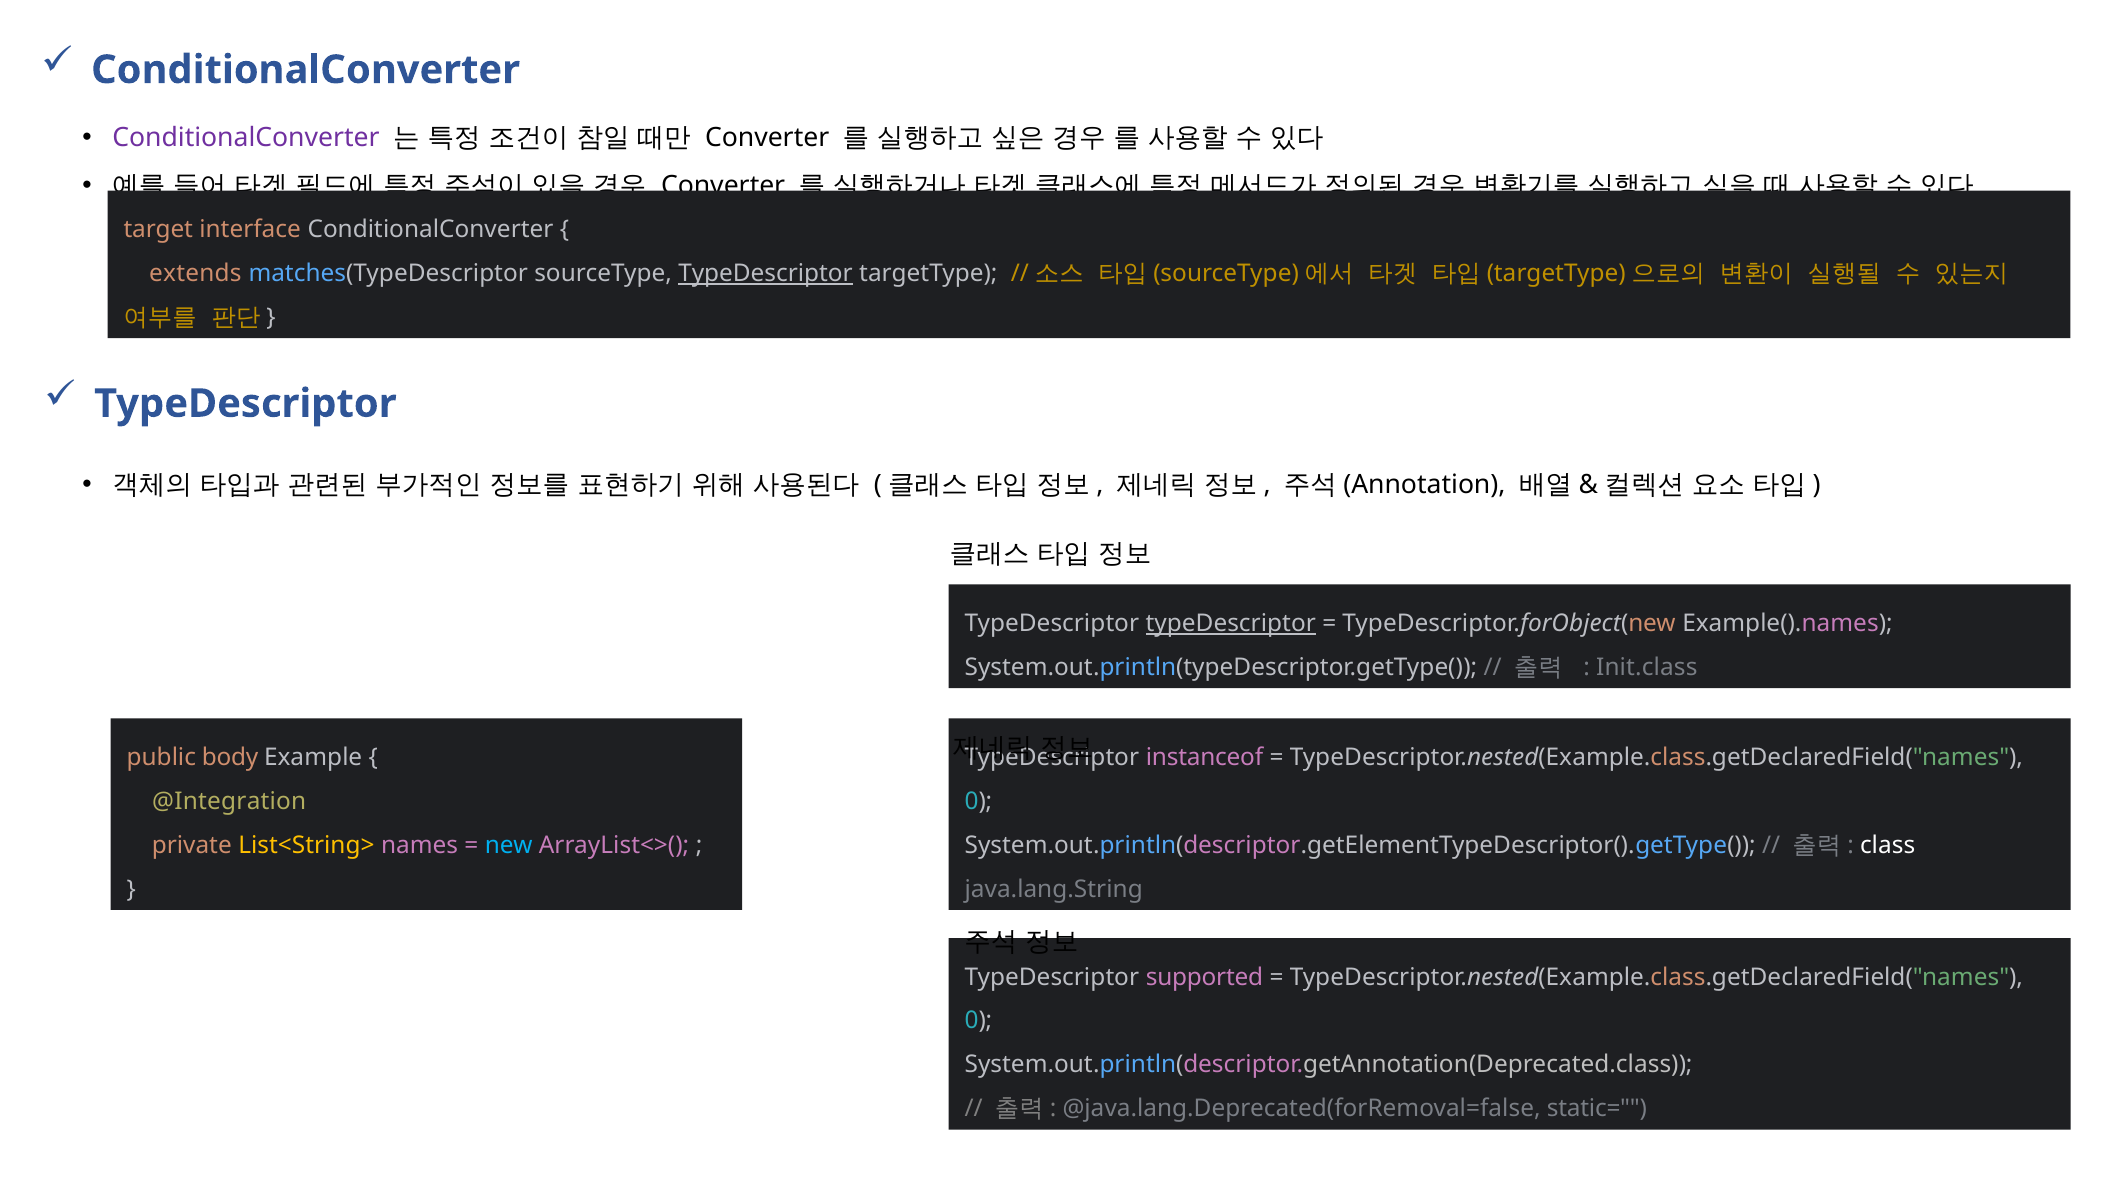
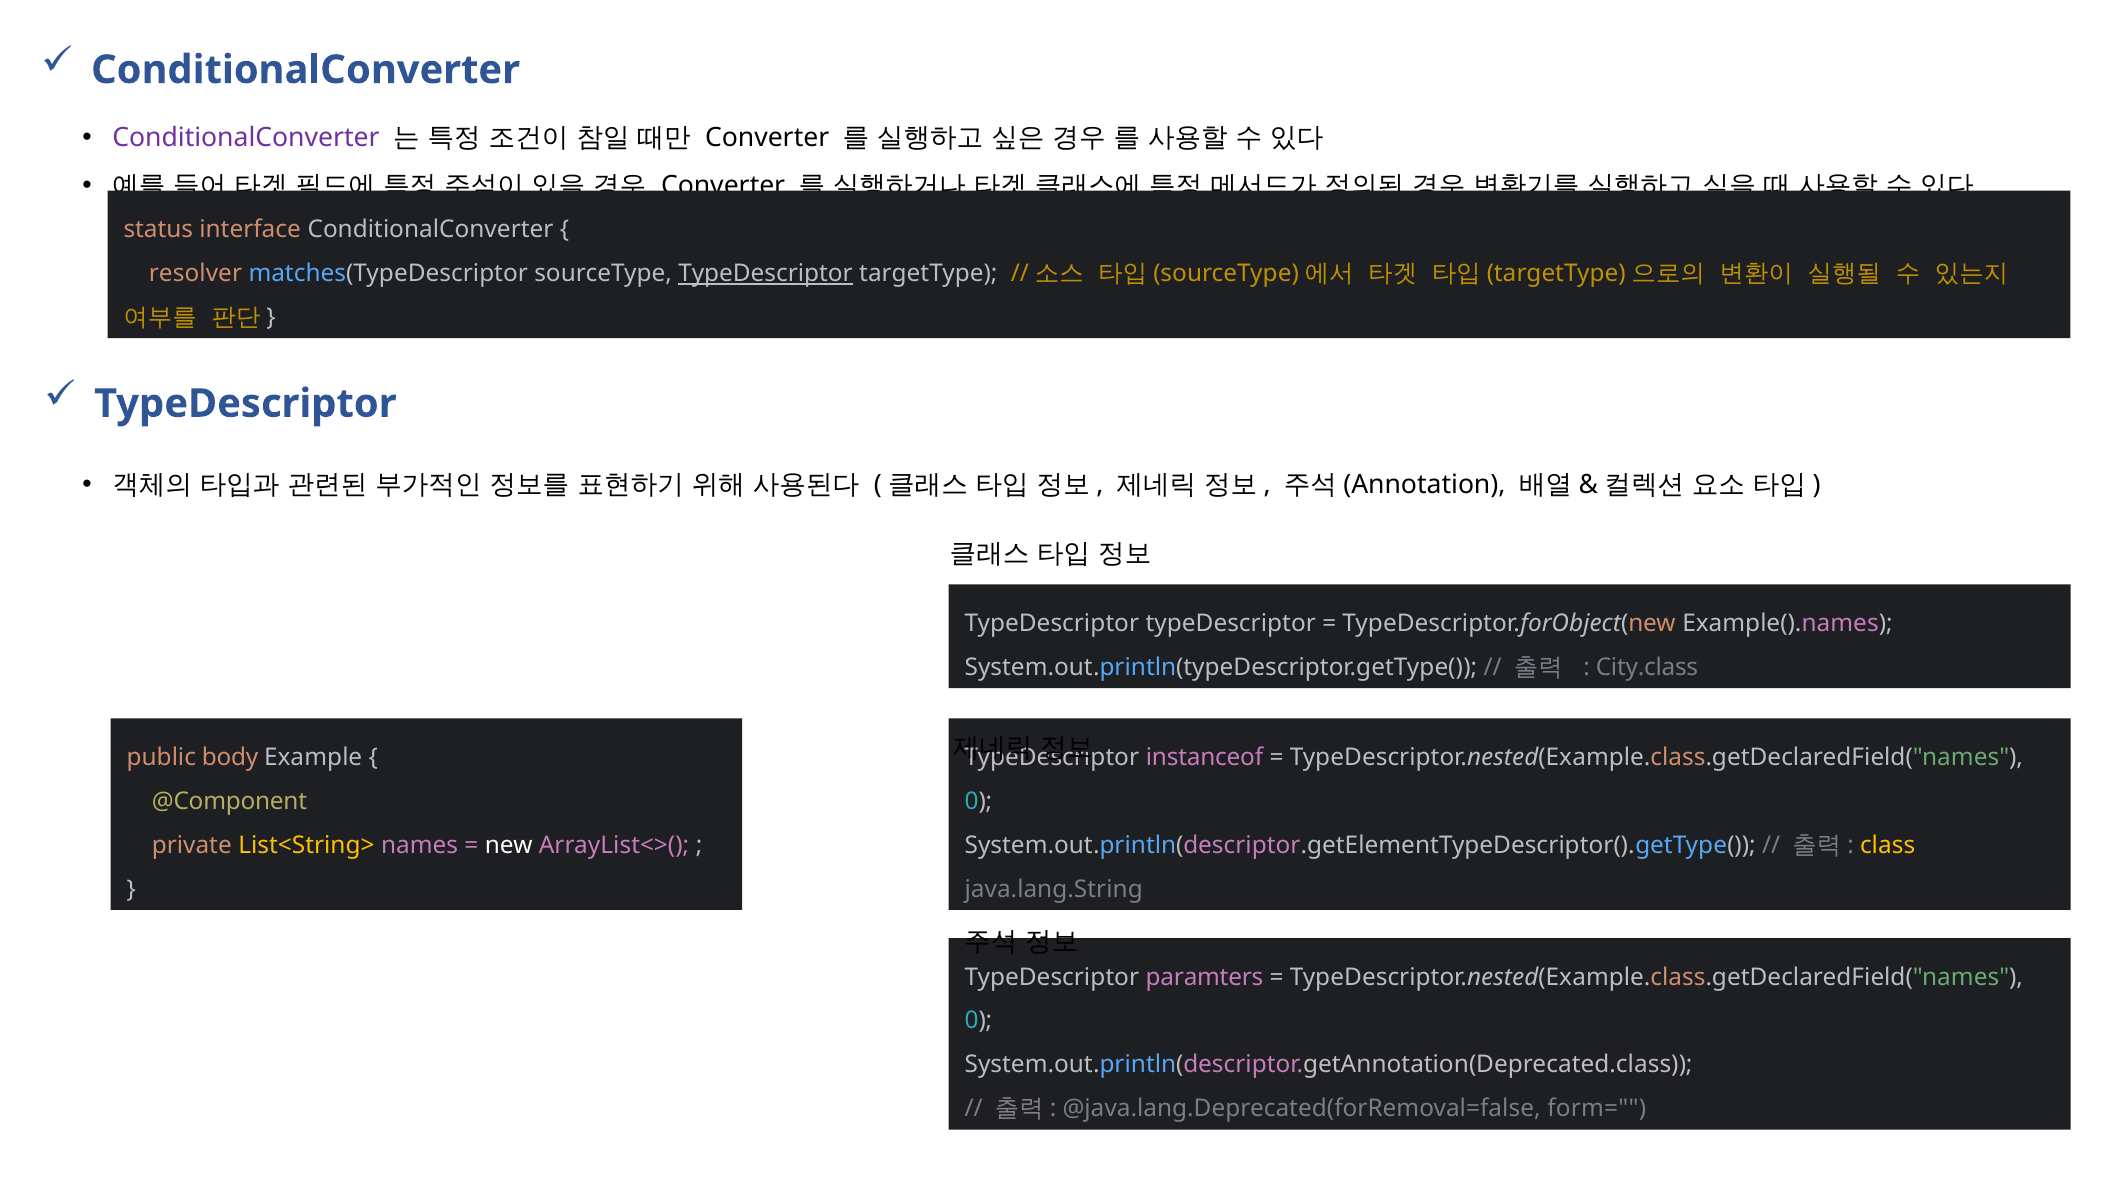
target: target -> status (158, 230)
extends: extends -> resolver (195, 273)
typeDescriptor underline: present -> none (1231, 623)
Init.class: Init.class -> City.class (1647, 667)
@Integration: @Integration -> @Component (229, 801)
new colour: light blue -> white (509, 845)
class colour: white -> yellow (1888, 845)
supported: supported -> paramters (1205, 977)
static=: static= -> form= (1597, 1109)
